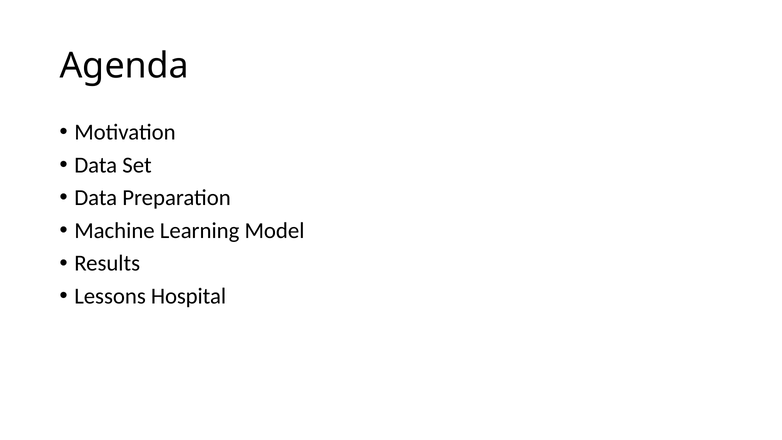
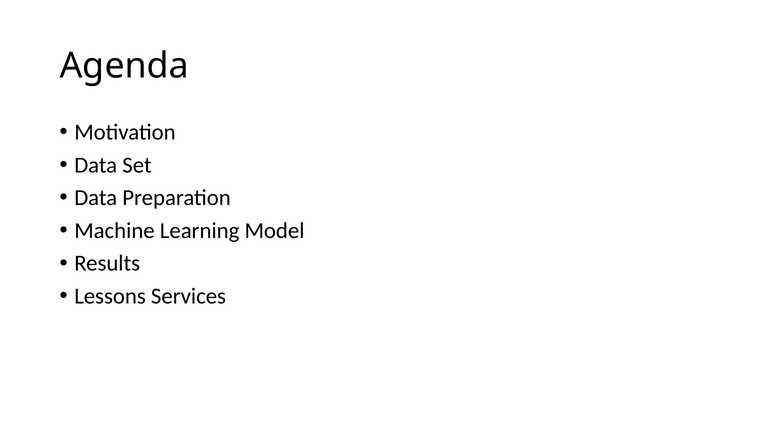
Hospital: Hospital -> Services (188, 296)
